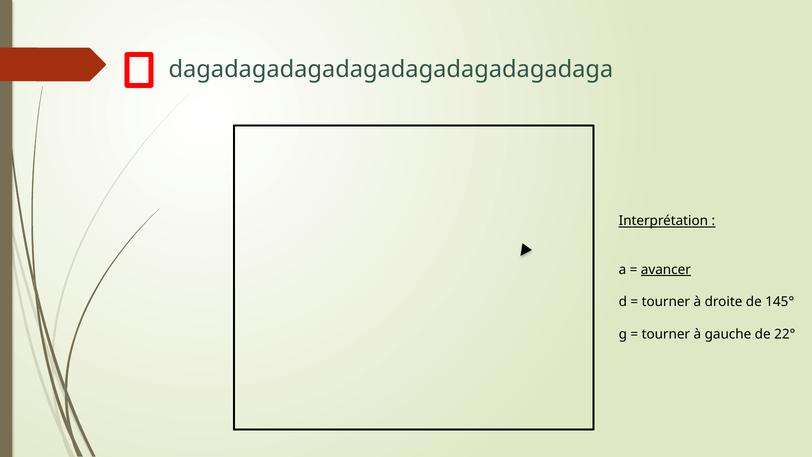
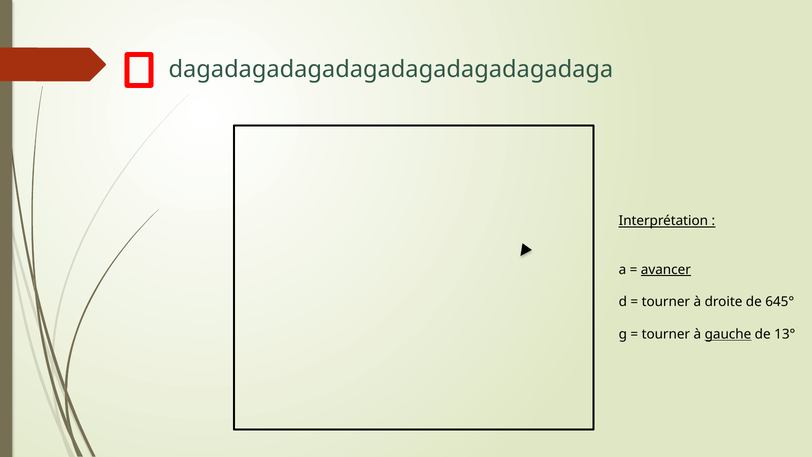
145°: 145° -> 645° (780, 302)
gauche underline: none -> present (728, 334)
22°: 22° -> 13° (785, 334)
